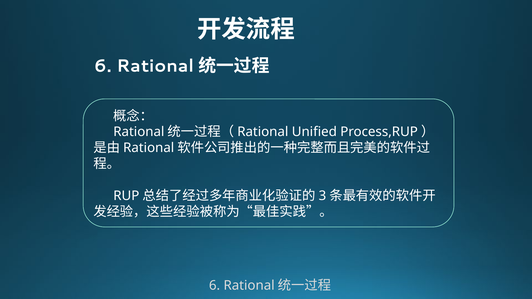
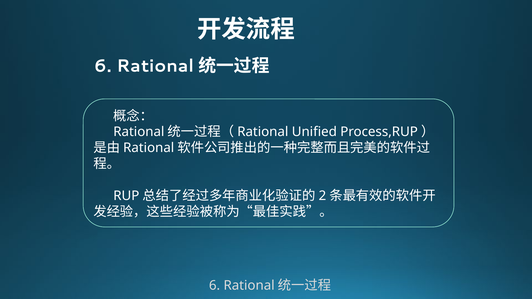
3: 3 -> 2 (322, 196)
